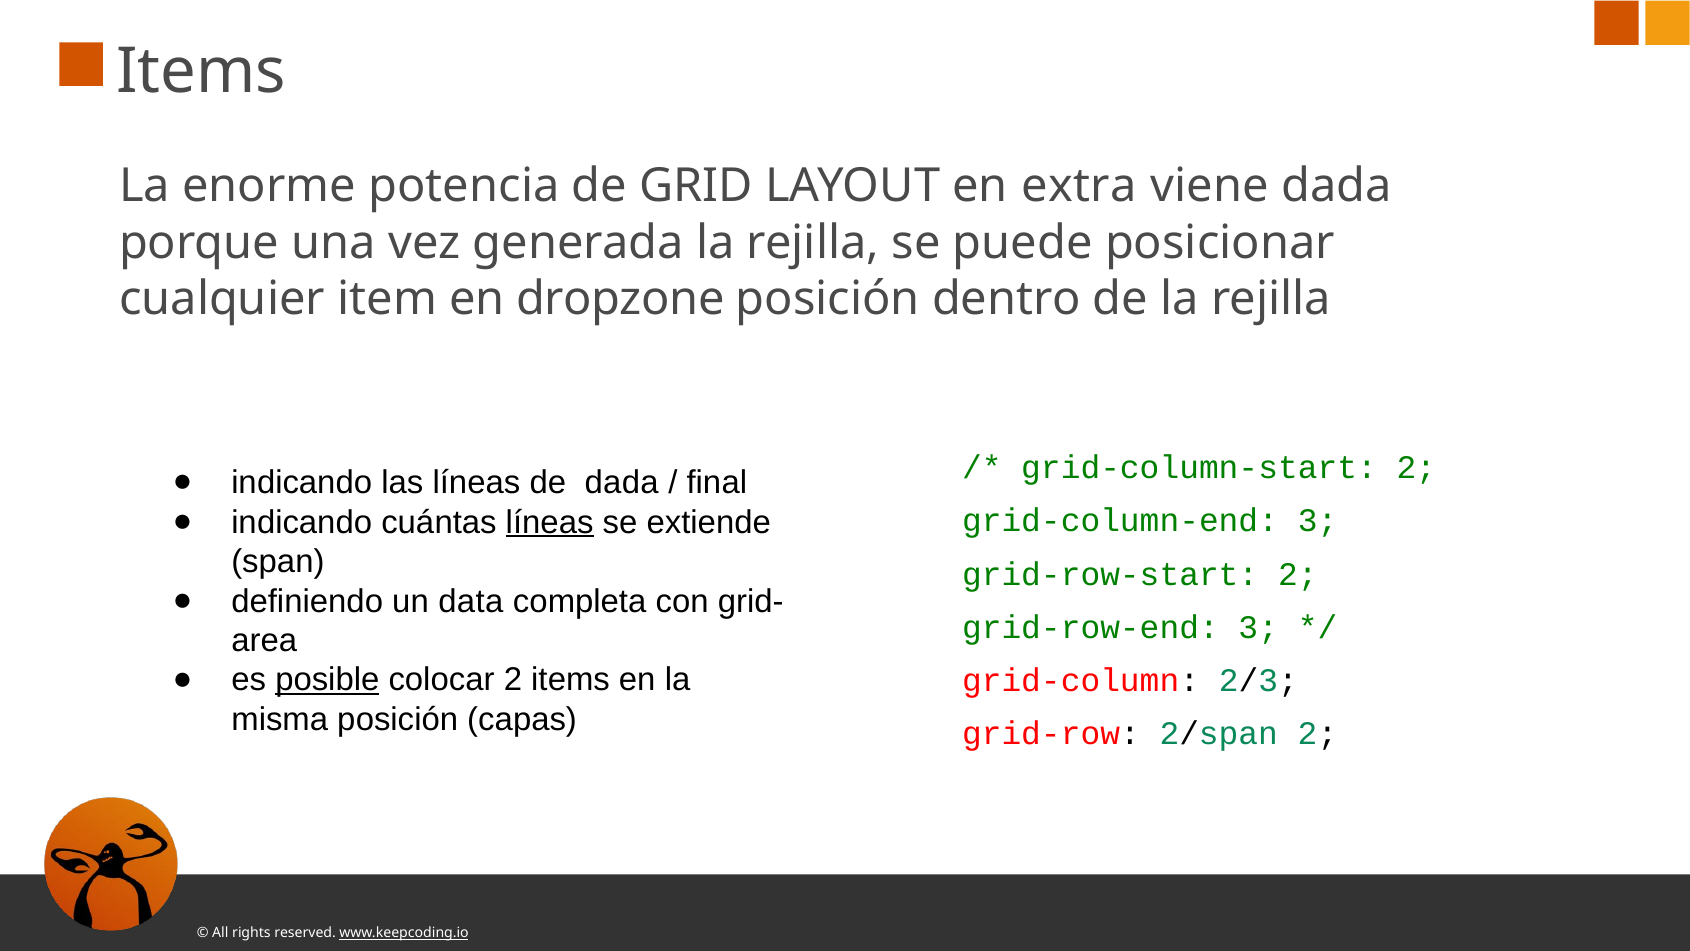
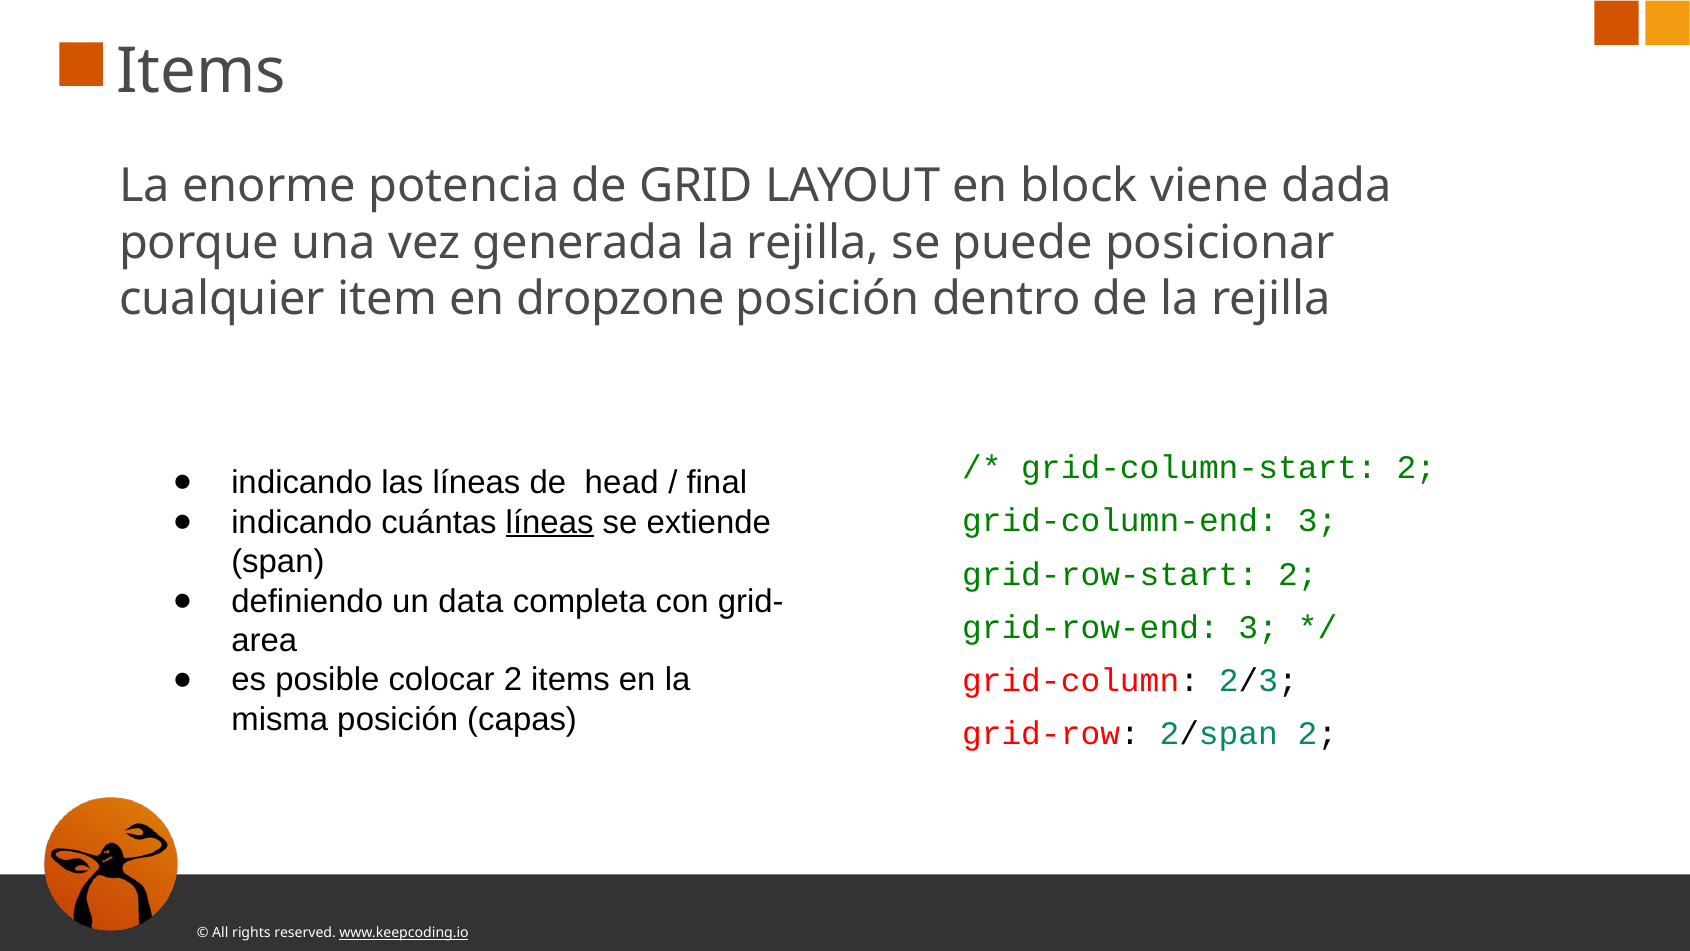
extra: extra -> block (1079, 186)
de dada: dada -> head (622, 483)
posible underline: present -> none (327, 680)
